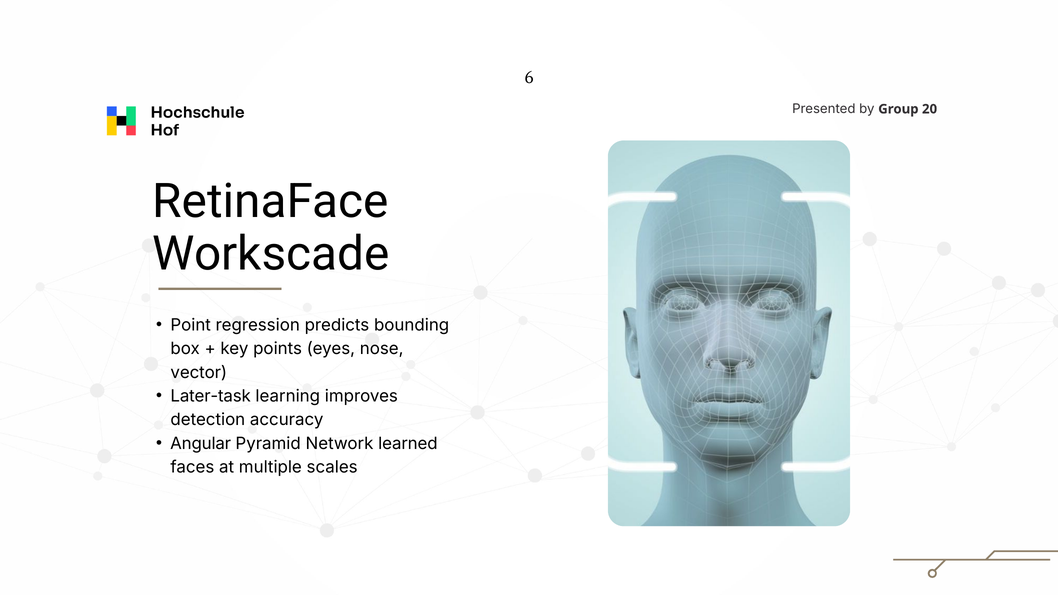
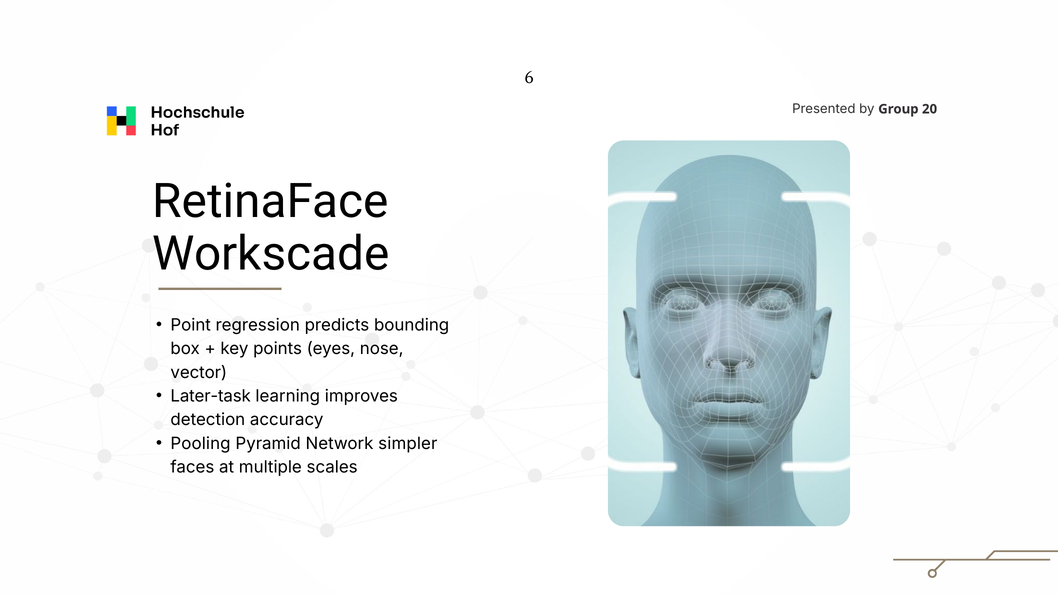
Angular: Angular -> Pooling (201, 444)
learned: learned -> simpler (408, 444)
